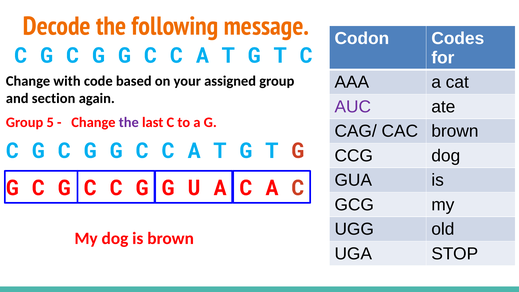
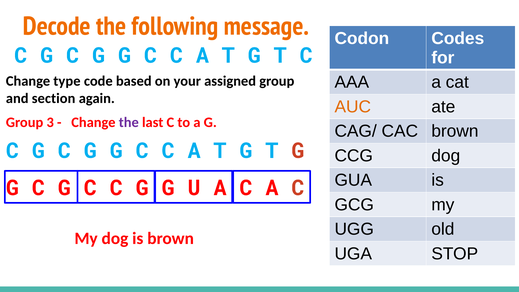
with: with -> type (67, 81)
AUC colour: purple -> orange (353, 107)
5: 5 -> 3 (50, 122)
